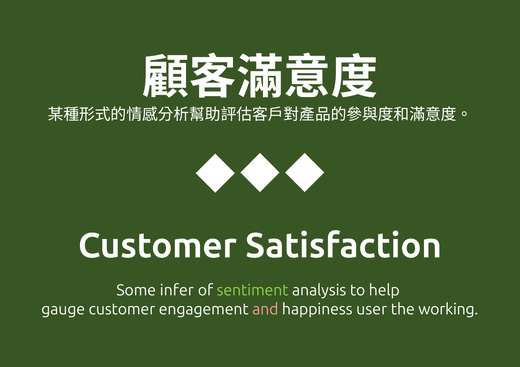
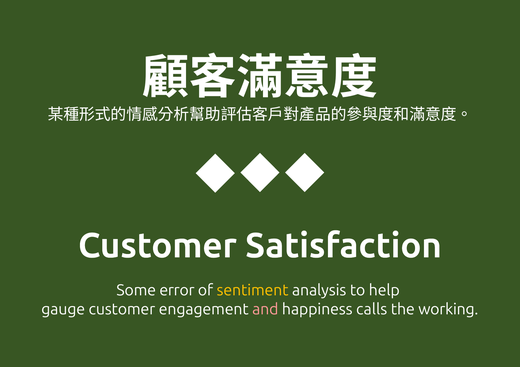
infer: infer -> error (177, 290)
sentiment colour: light green -> yellow (253, 290)
user: user -> calls (372, 309)
